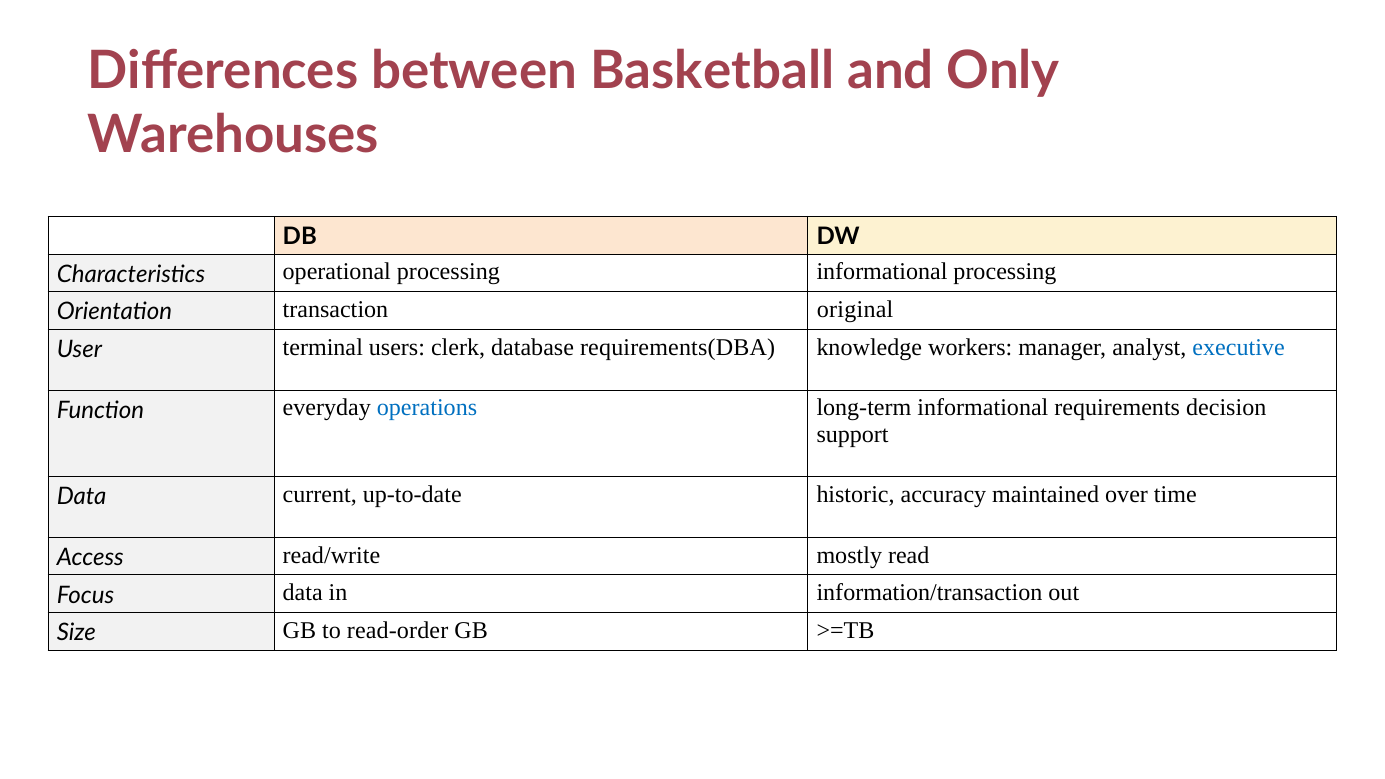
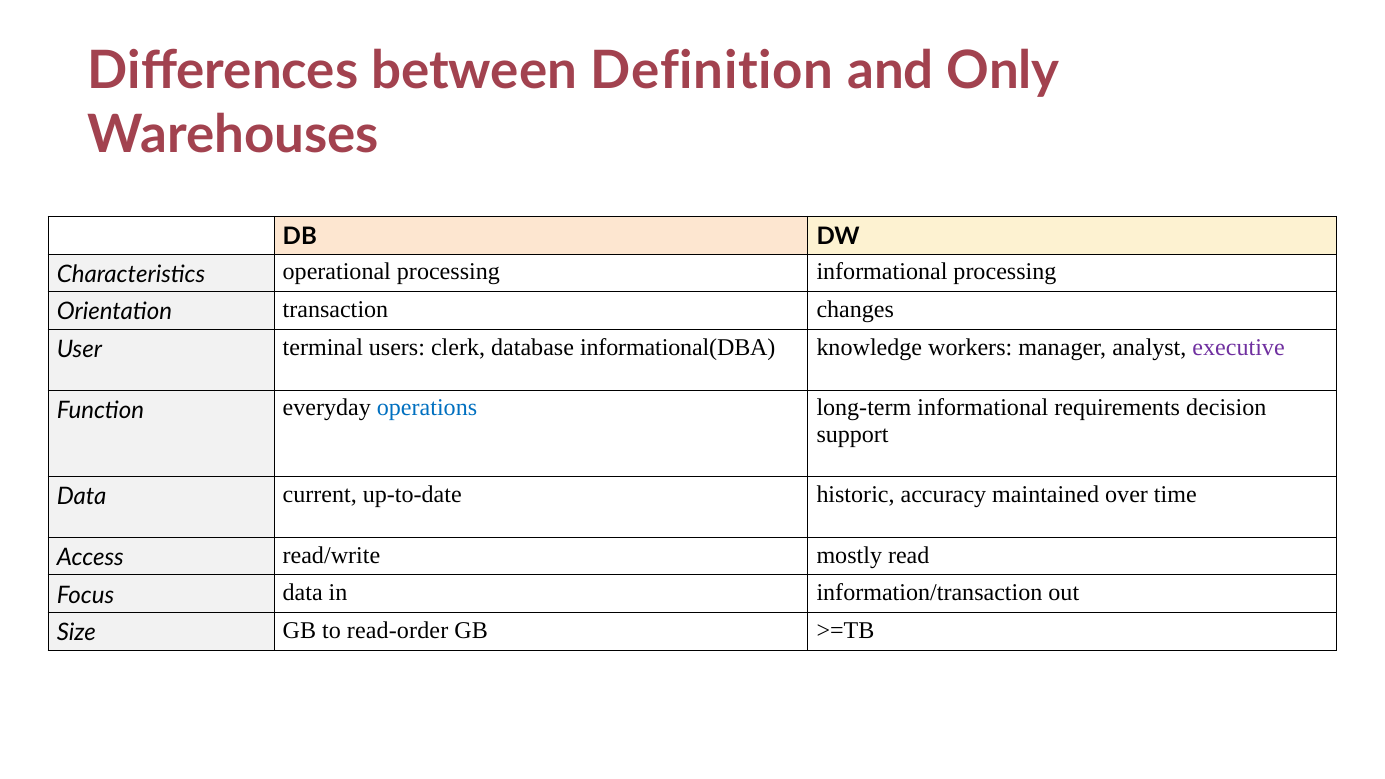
Basketball: Basketball -> Definition (712, 71)
original: original -> changes (855, 310)
requirements(DBA: requirements(DBA -> informational(DBA (678, 347)
executive colour: blue -> purple (1239, 347)
